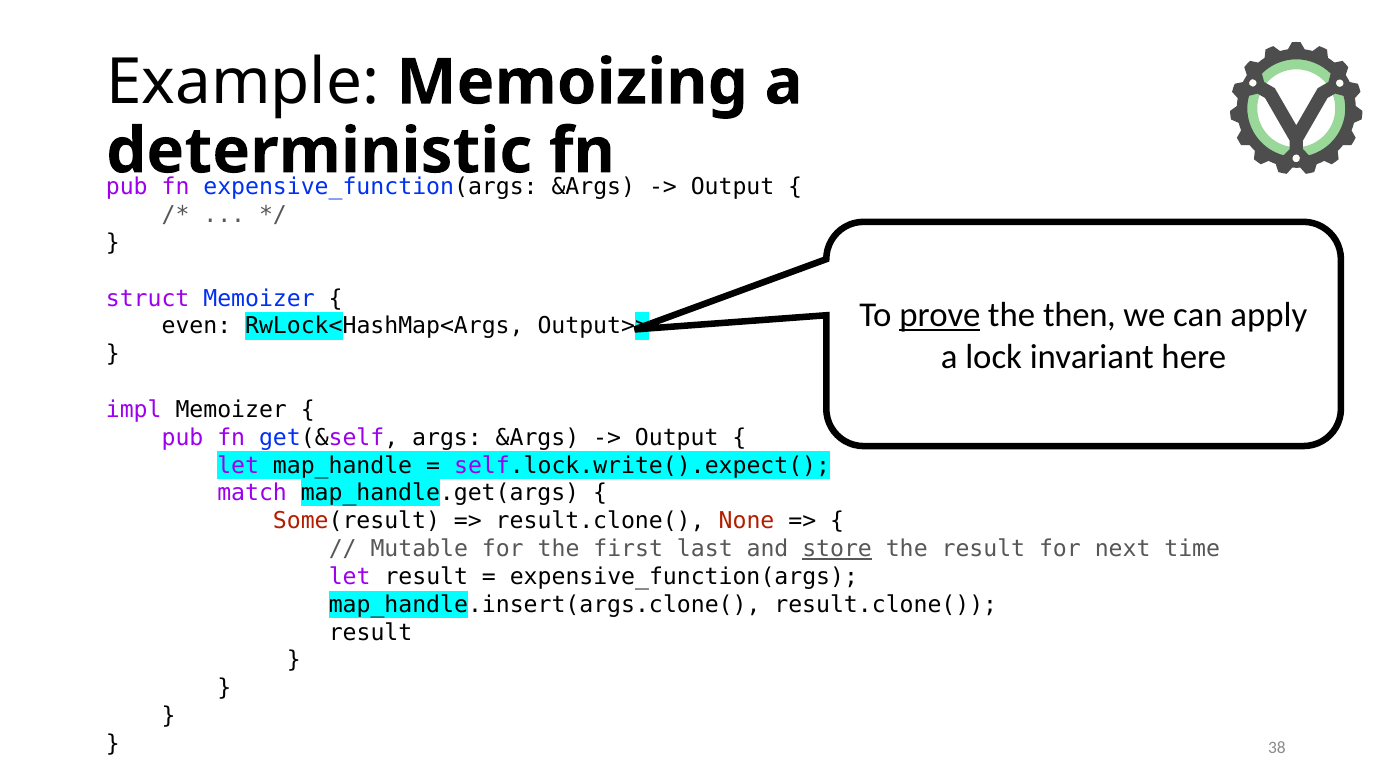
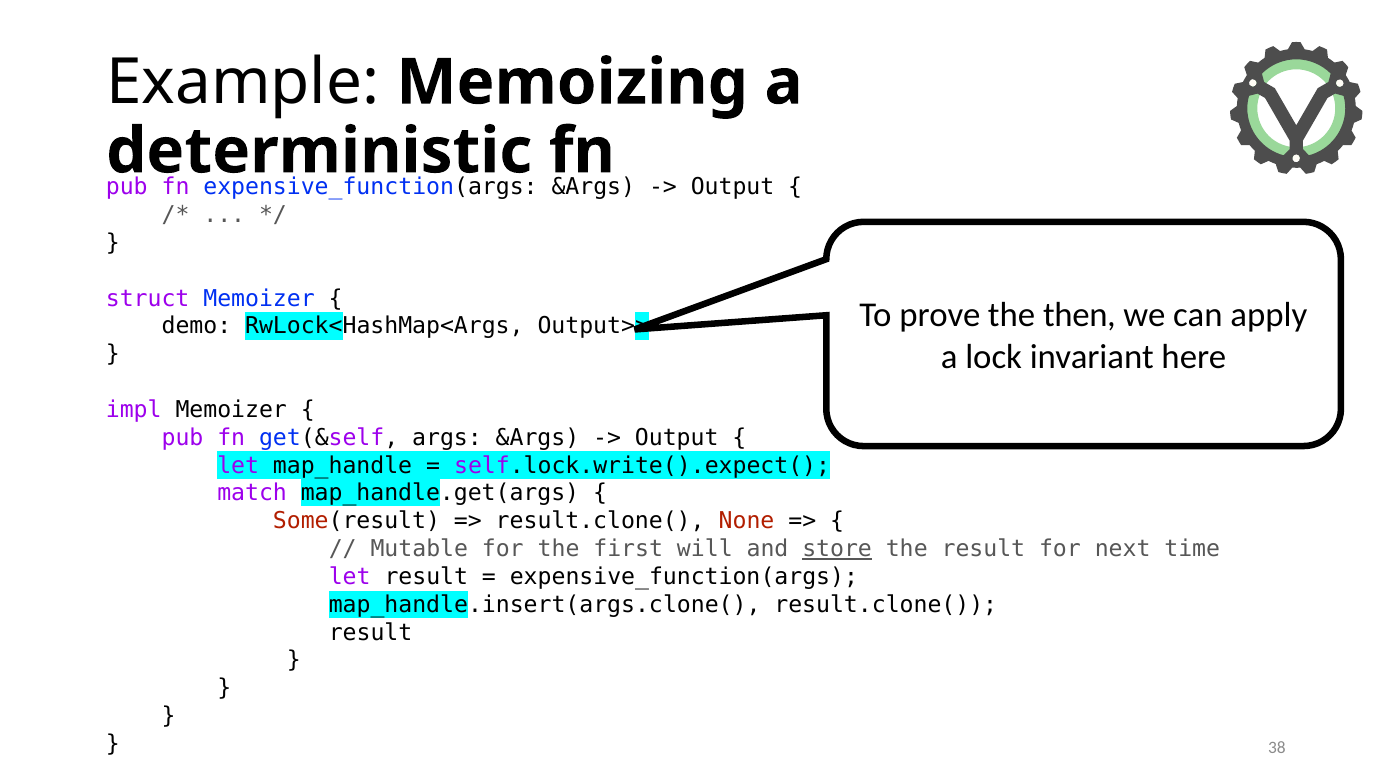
prove underline: present -> none (940, 315)
even: even -> demo (196, 326)
last: last -> will (705, 549)
